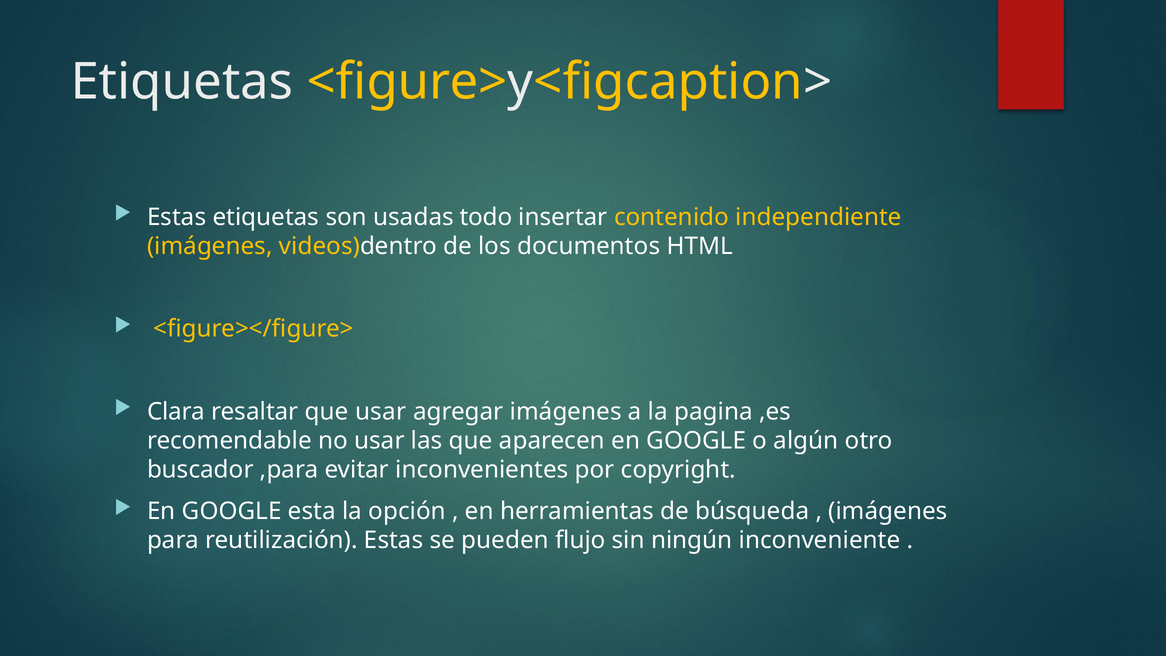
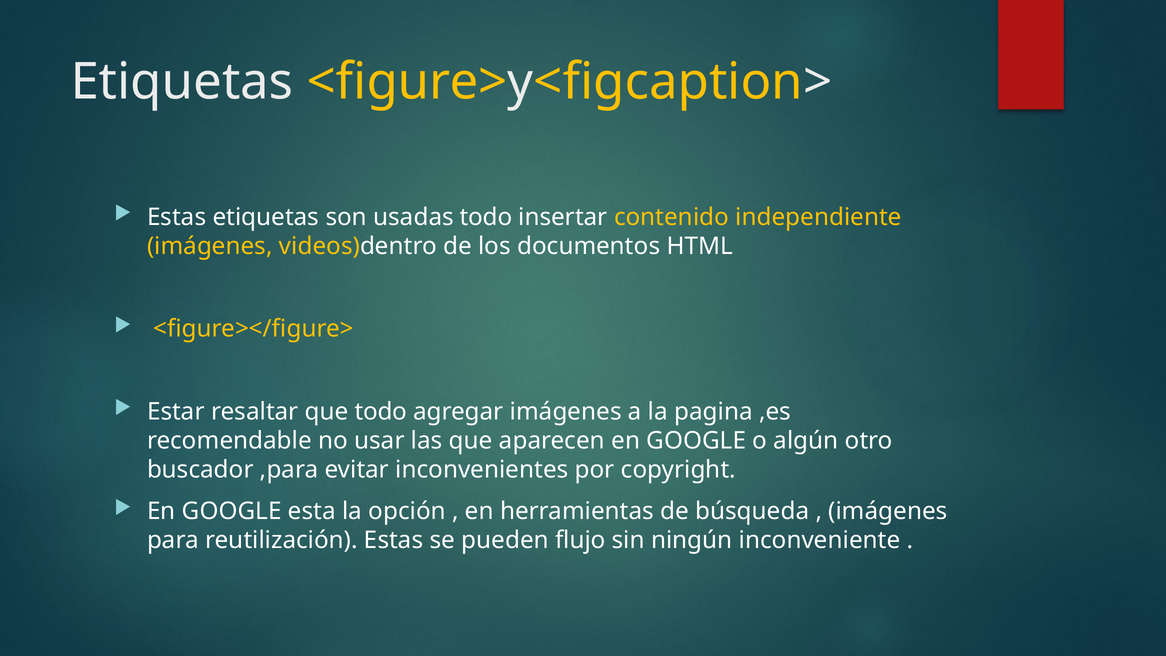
Clara: Clara -> Estar (176, 411)
que usar: usar -> todo (381, 411)
